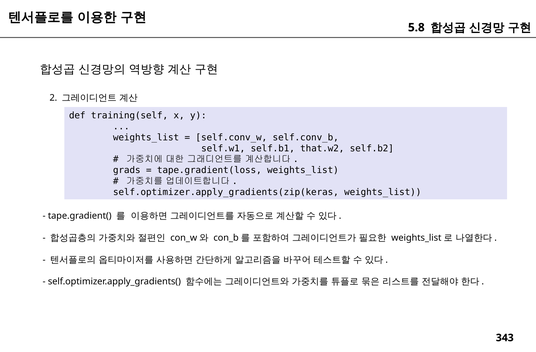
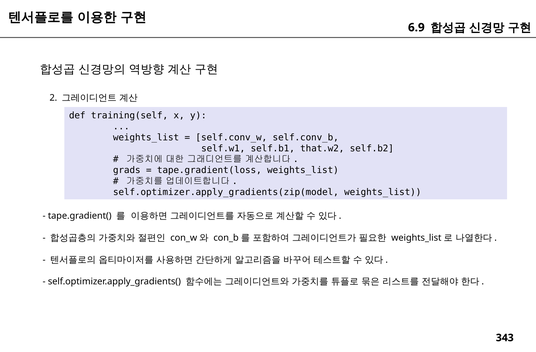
5.8: 5.8 -> 6.9 (416, 27)
self.optimizer.apply_gradients(zip(keras: self.optimizer.apply_gradients(zip(keras -> self.optimizer.apply_gradients(zip(model (226, 192)
